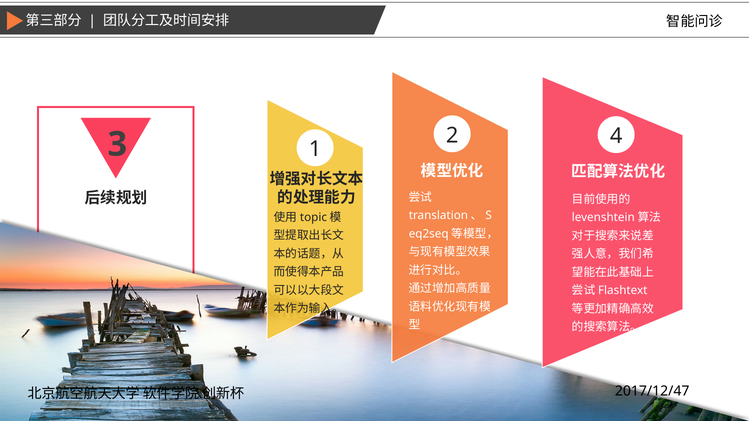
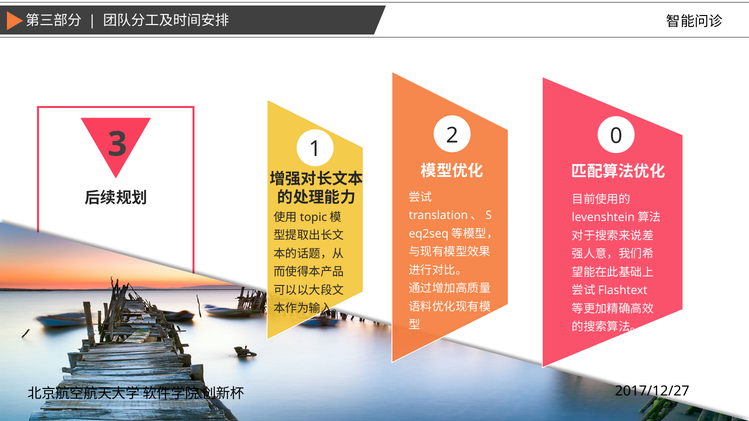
4: 4 -> 0 (616, 136)
2017/12/47: 2017/12/47 -> 2017/12/27 (652, 391)
